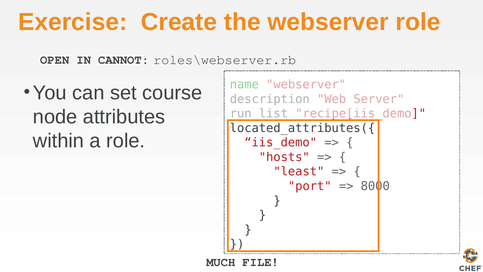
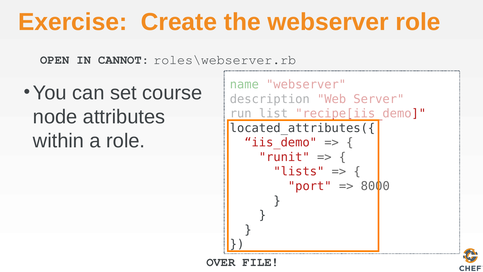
hosts: hosts -> runit (284, 157)
least: least -> lists (299, 171)
MUCH: MUCH -> OVER (221, 262)
